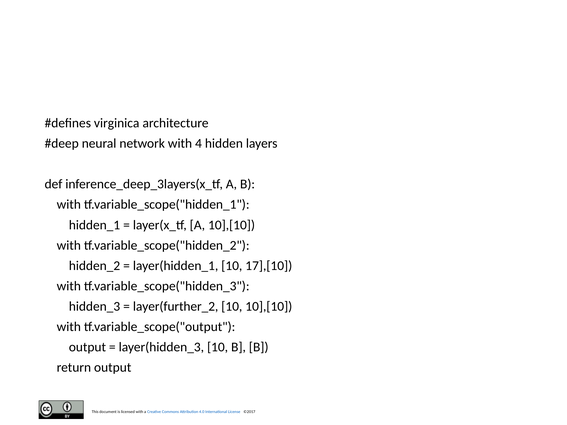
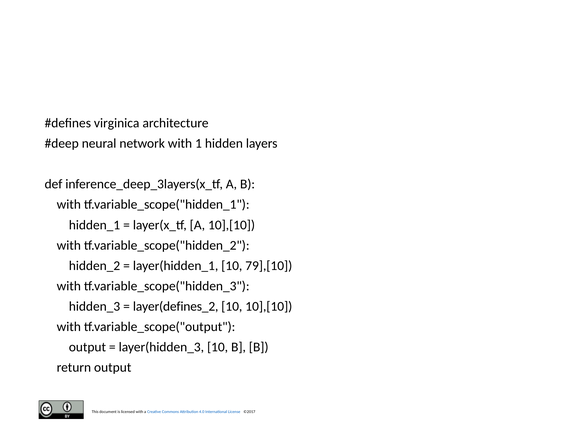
4: 4 -> 1 (199, 144)
17],[10: 17],[10 -> 79],[10 (269, 266)
layer(further_2: layer(further_2 -> layer(defines_2 (176, 307)
